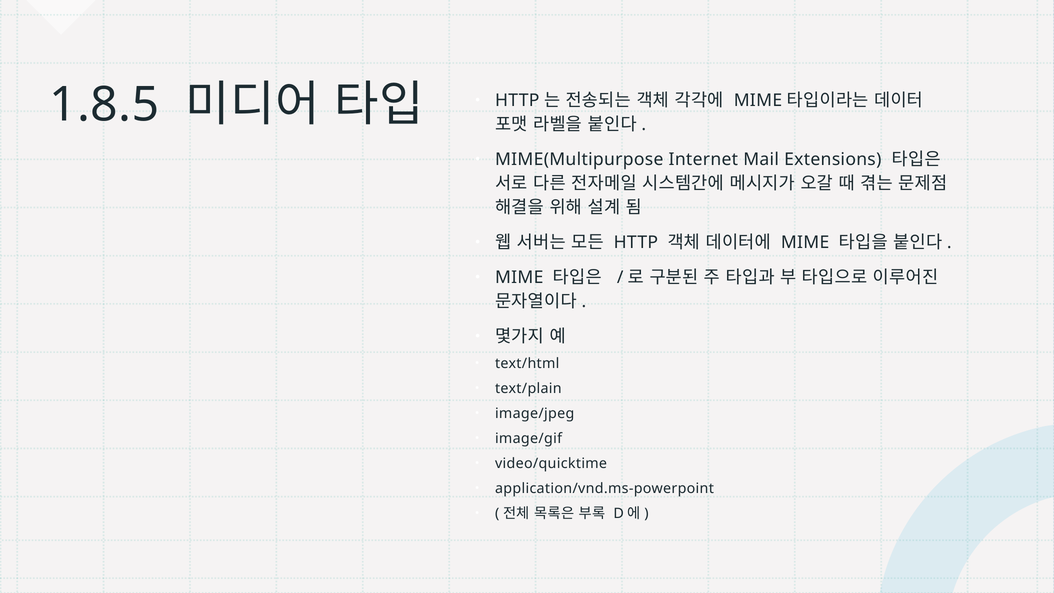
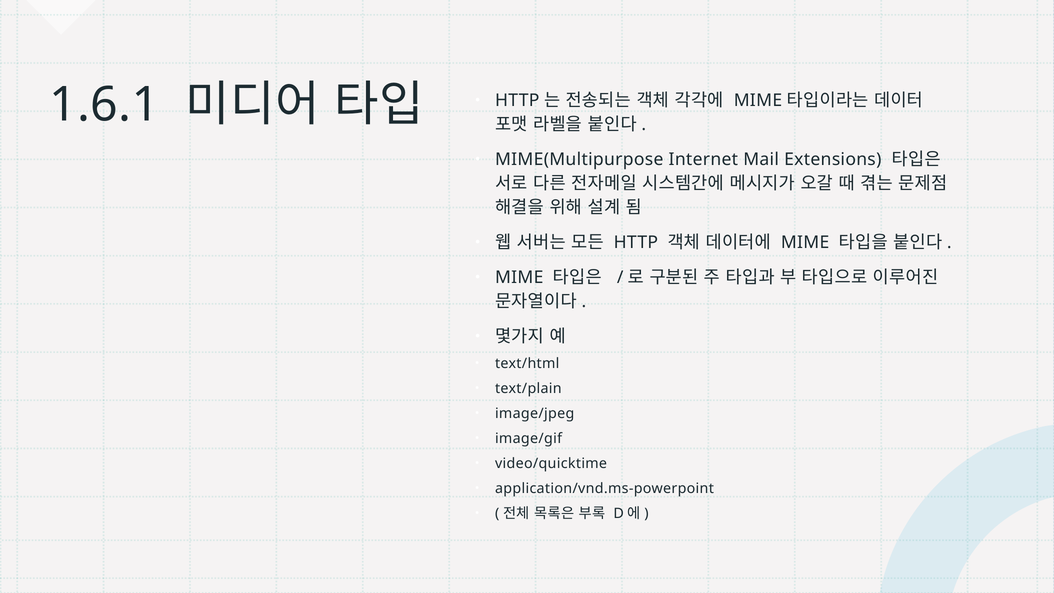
1.8.5: 1.8.5 -> 1.6.1 (104, 105)
